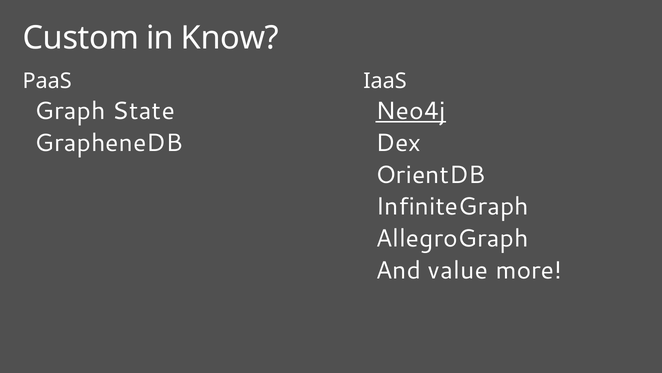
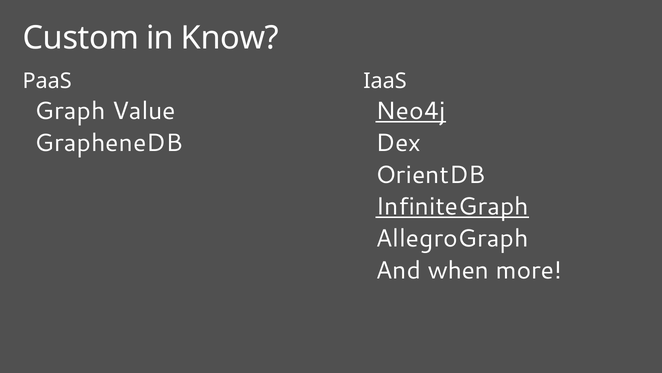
State: State -> Value (144, 111)
InfiniteGraph underline: none -> present (452, 206)
value: value -> when (458, 270)
